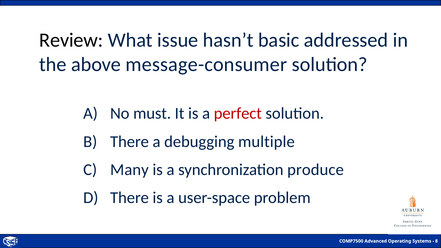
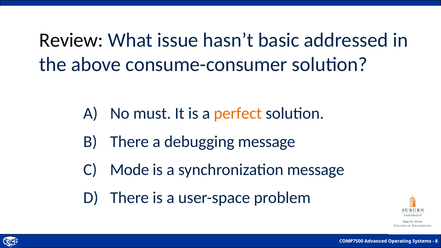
message-consumer: message-consumer -> consume-consumer (206, 65)
perfect colour: red -> orange (238, 114)
debugging multiple: multiple -> message (267, 142)
Many: Many -> Mode (130, 170)
synchronization produce: produce -> message (316, 170)
